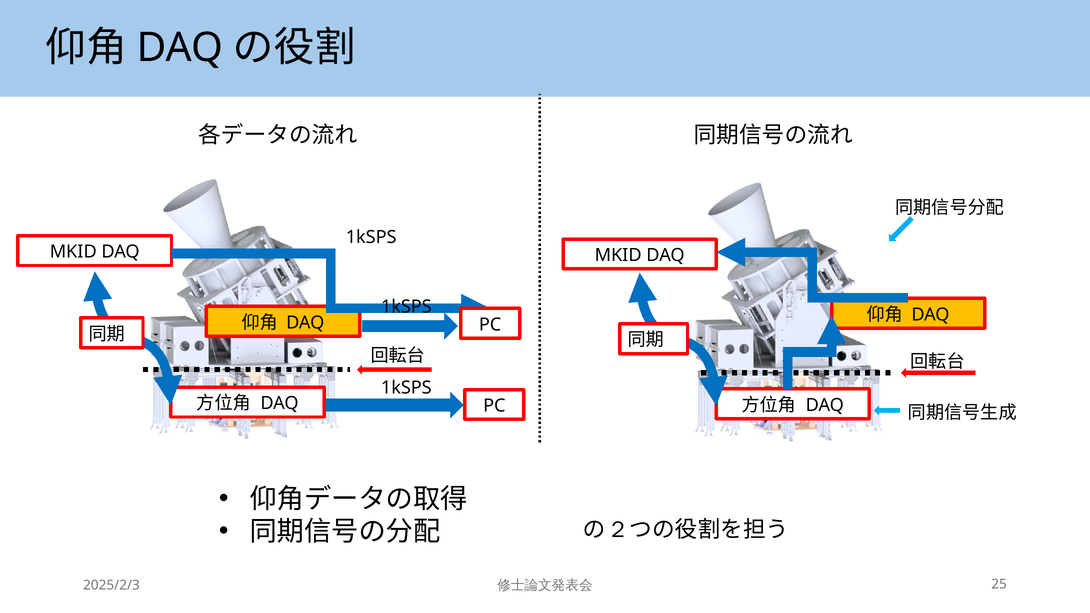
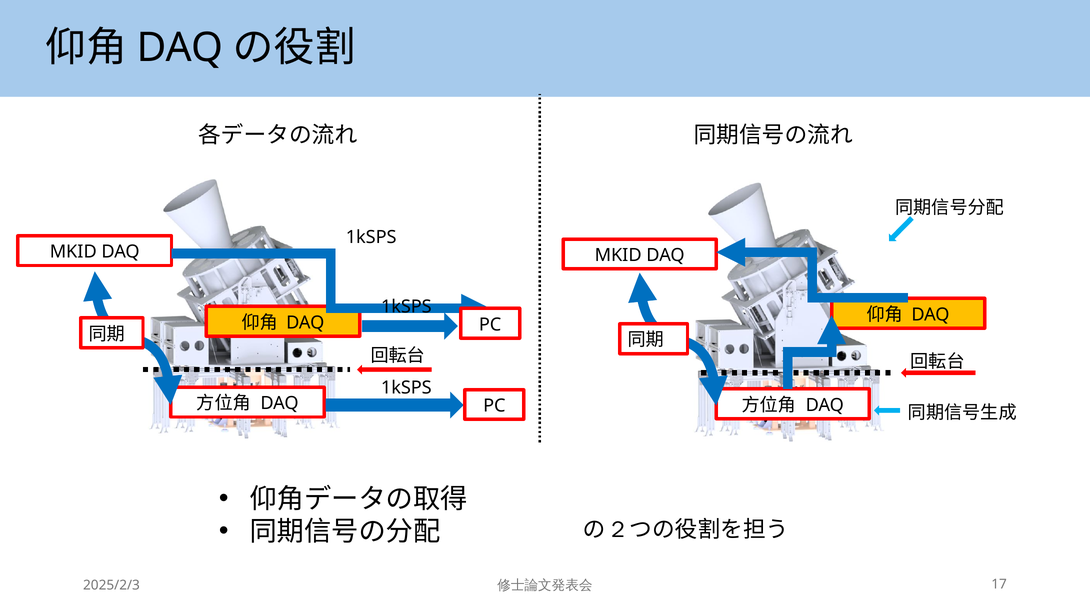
25: 25 -> 17 (999, 584)
